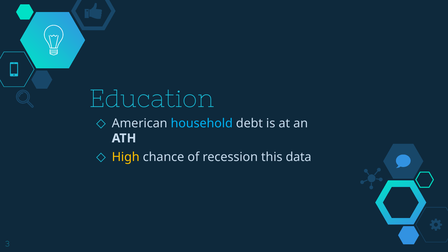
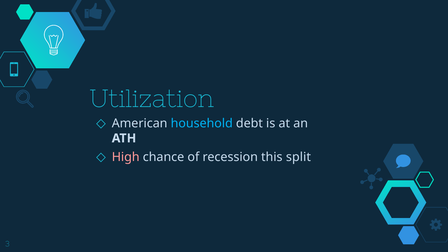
Education: Education -> Utilization (152, 99)
High colour: yellow -> pink (126, 157)
data: data -> split (298, 157)
